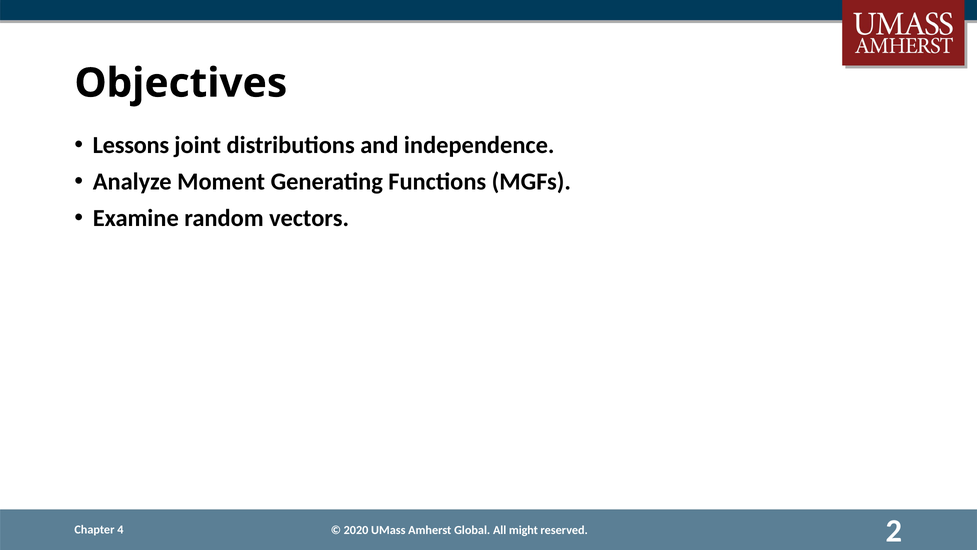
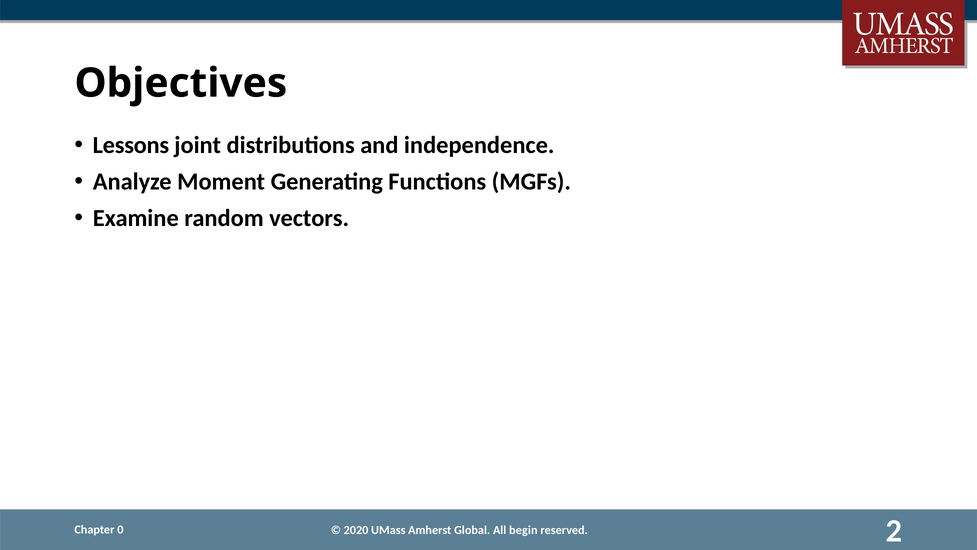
4: 4 -> 0 (120, 529)
might: might -> begin (523, 530)
